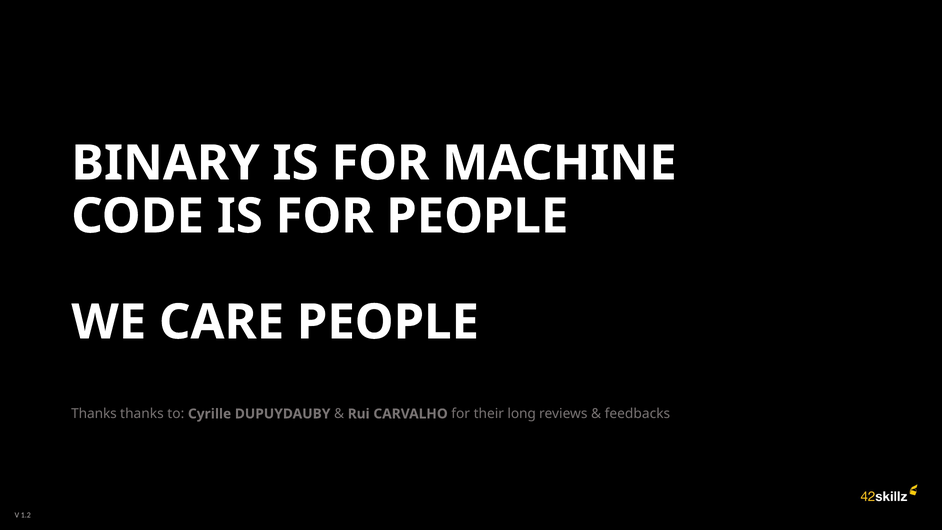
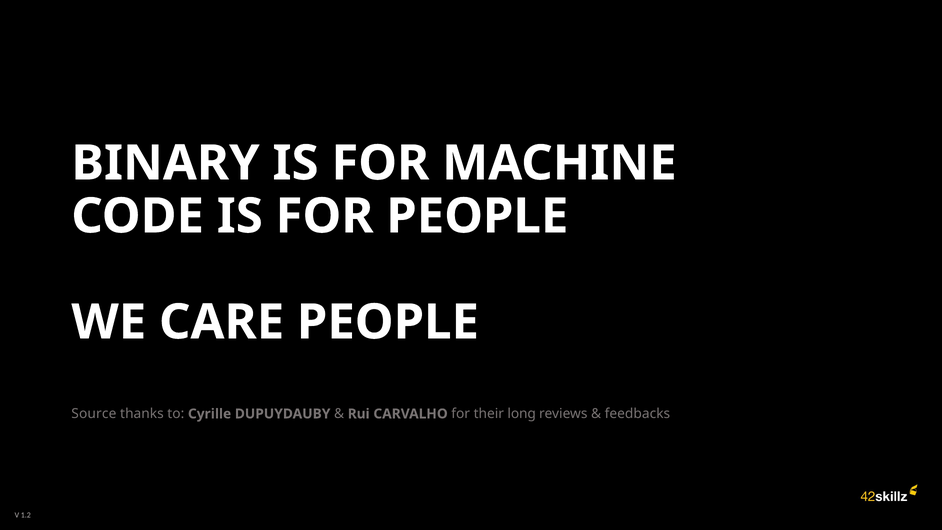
Thanks: Thanks -> Source (94, 414)
